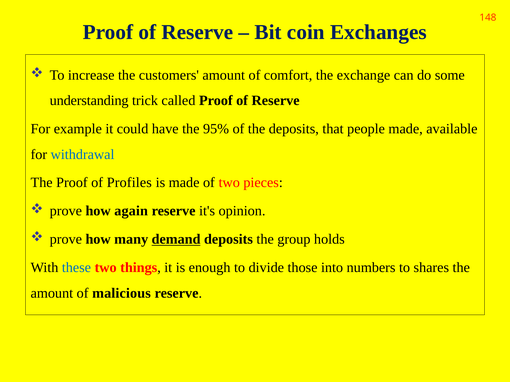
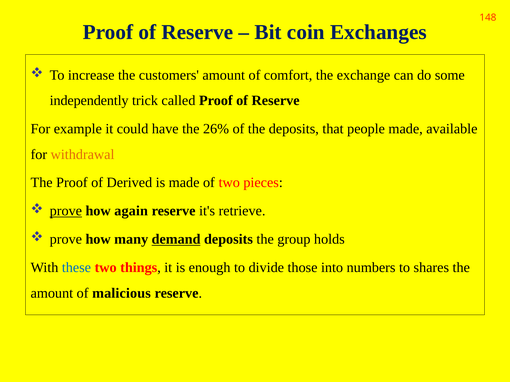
understanding: understanding -> independently (89, 101)
95%: 95% -> 26% (216, 129)
withdrawal colour: blue -> orange (83, 155)
Profiles: Profiles -> Derived (129, 183)
prove underline: none -> present (66, 211)
opinion: opinion -> retrieve (242, 211)
